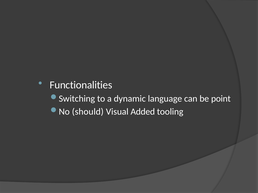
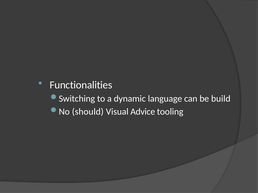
point: point -> build (221, 99)
Added: Added -> Advice (143, 112)
